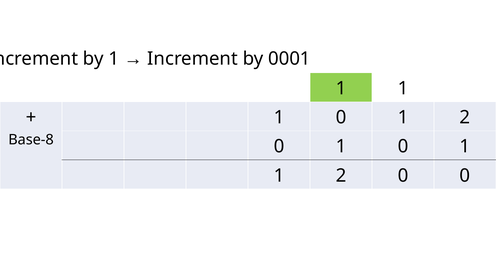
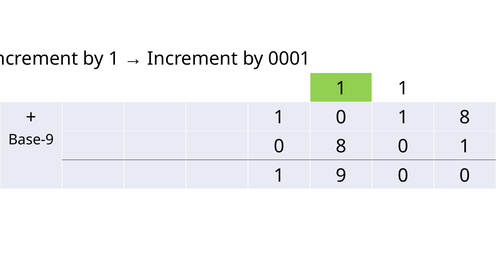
0 1 2: 2 -> 8 (465, 117)
Base-8: Base-8 -> Base-9 (31, 140)
1: 1 -> 8 (341, 146)
2: 2 -> 9 (341, 176)
